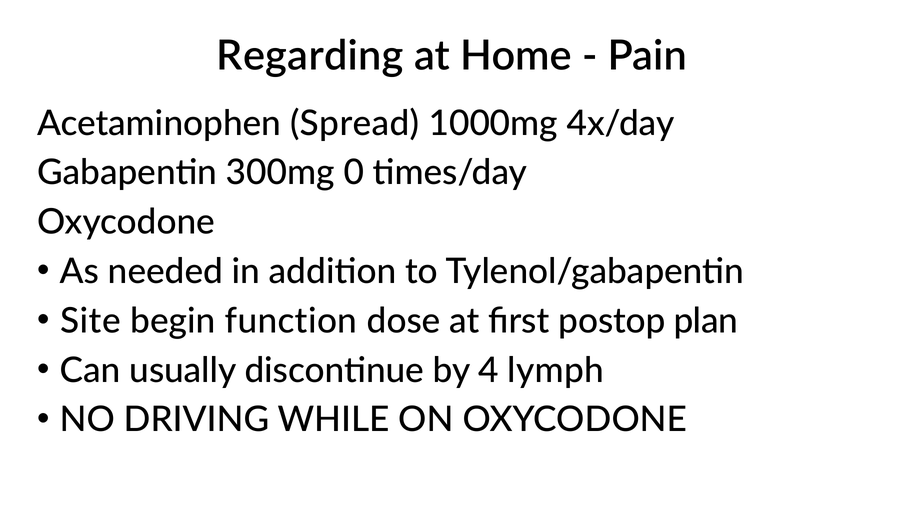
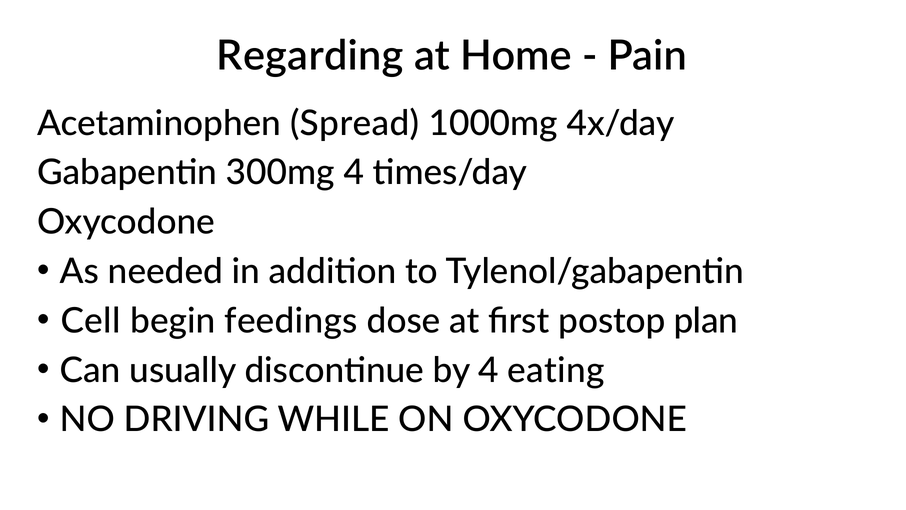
300mg 0: 0 -> 4 (354, 173)
Site: Site -> Cell (91, 321)
function: function -> feedings (291, 321)
lymph: lymph -> eating (556, 370)
